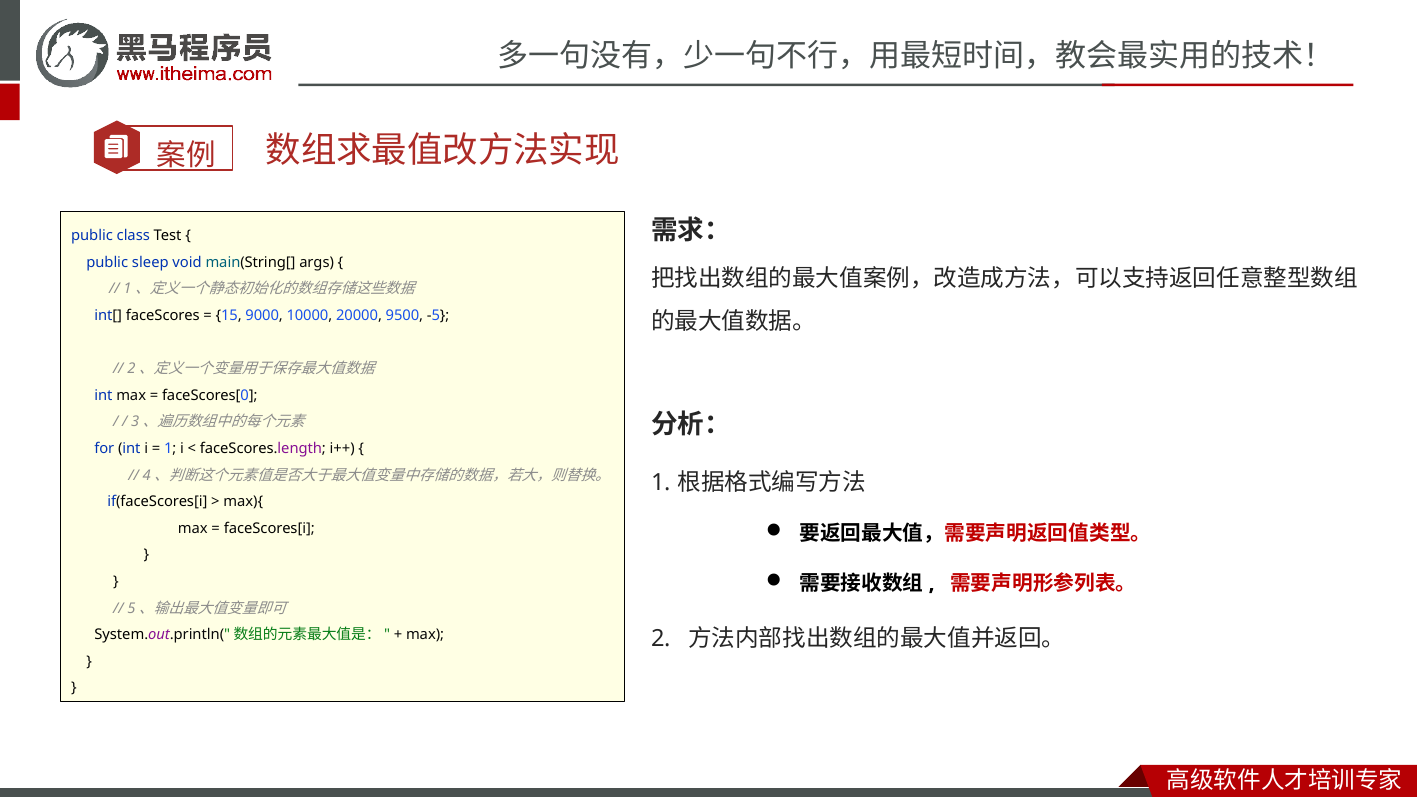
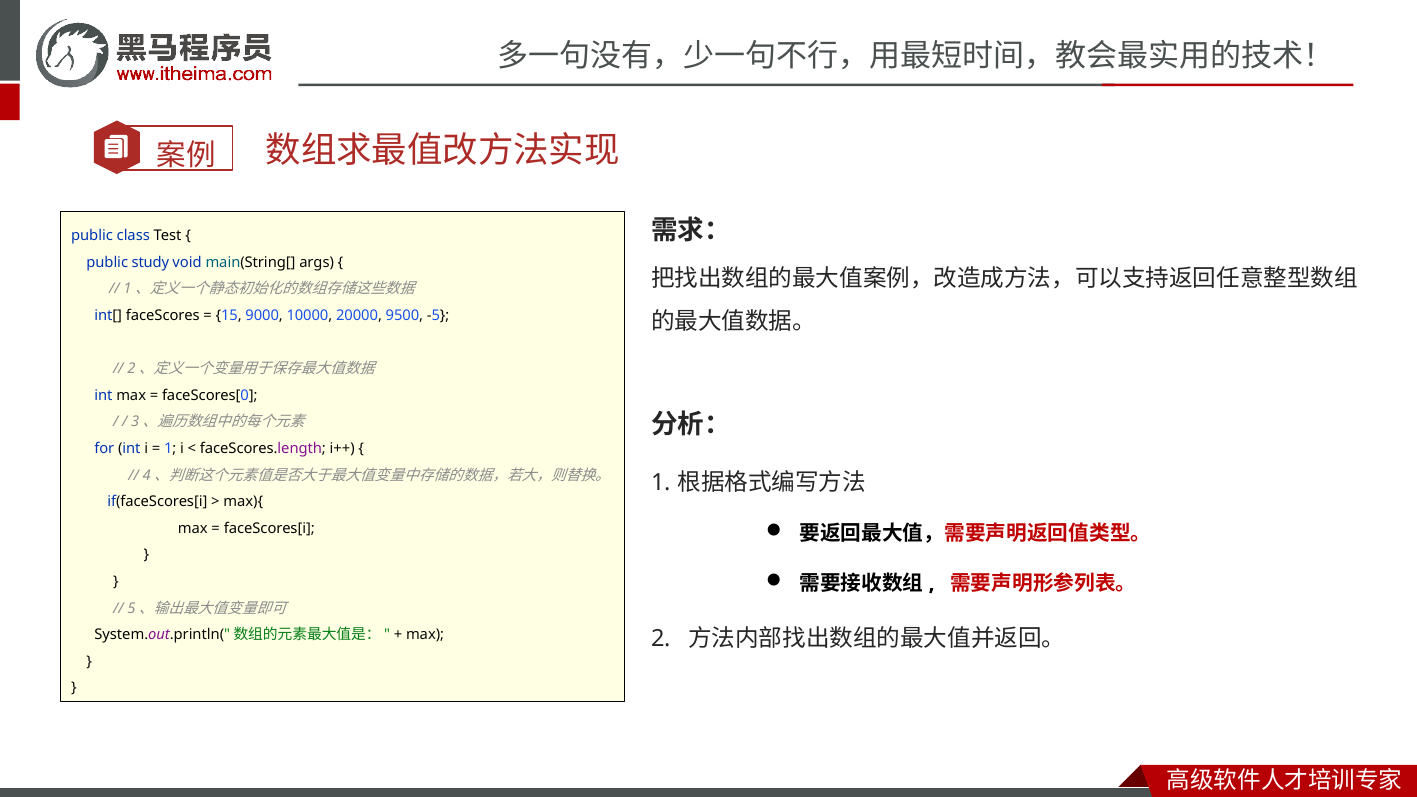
sleep: sleep -> study (150, 262)
